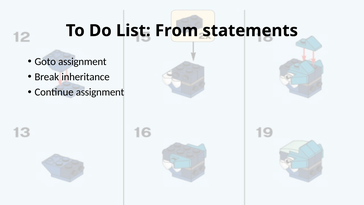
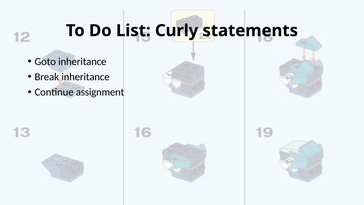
From: From -> Curly (177, 31)
Goto assignment: assignment -> inheritance (82, 62)
